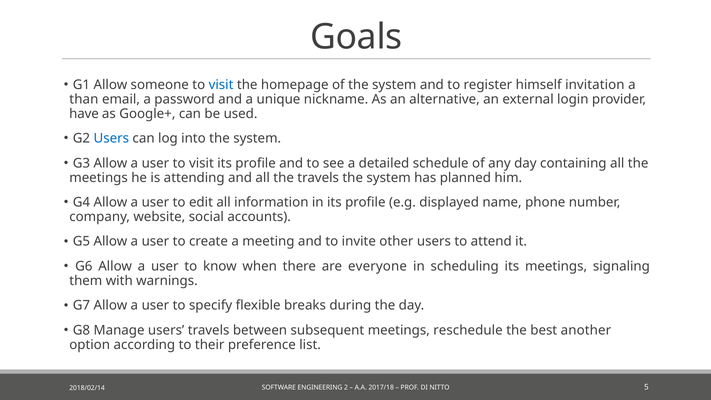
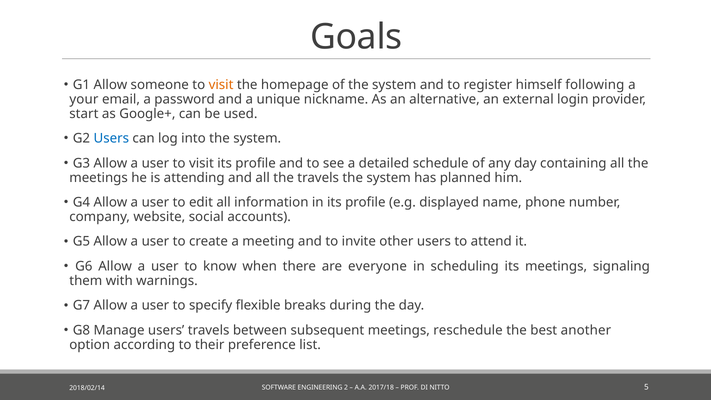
visit colour: blue -> orange (221, 85)
invitation: invitation -> following (595, 85)
than: than -> your (84, 99)
have: have -> start (84, 114)
